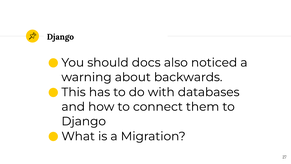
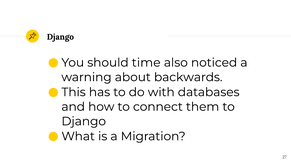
docs: docs -> time (146, 62)
